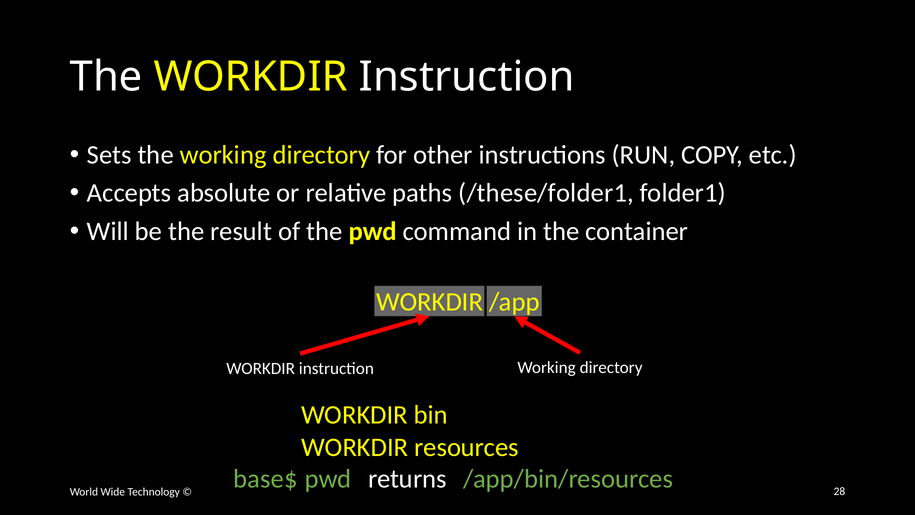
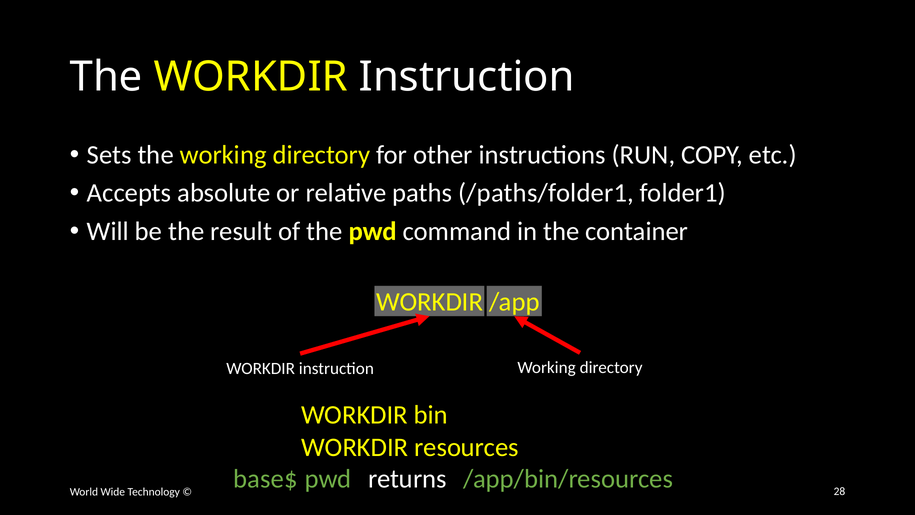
/these/folder1: /these/folder1 -> /paths/folder1 (546, 193)
